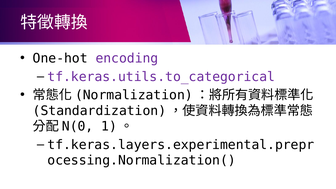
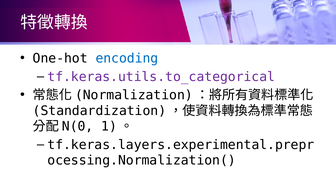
encoding colour: purple -> blue (127, 58)
